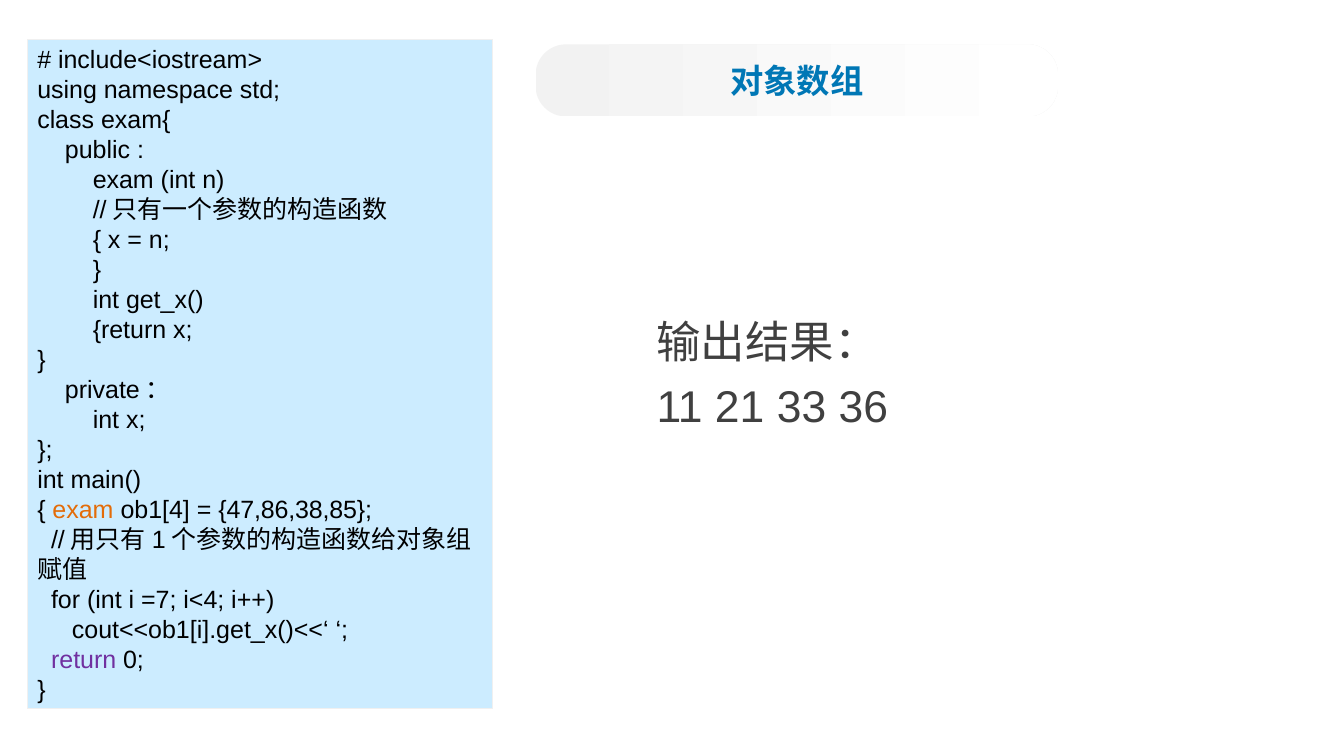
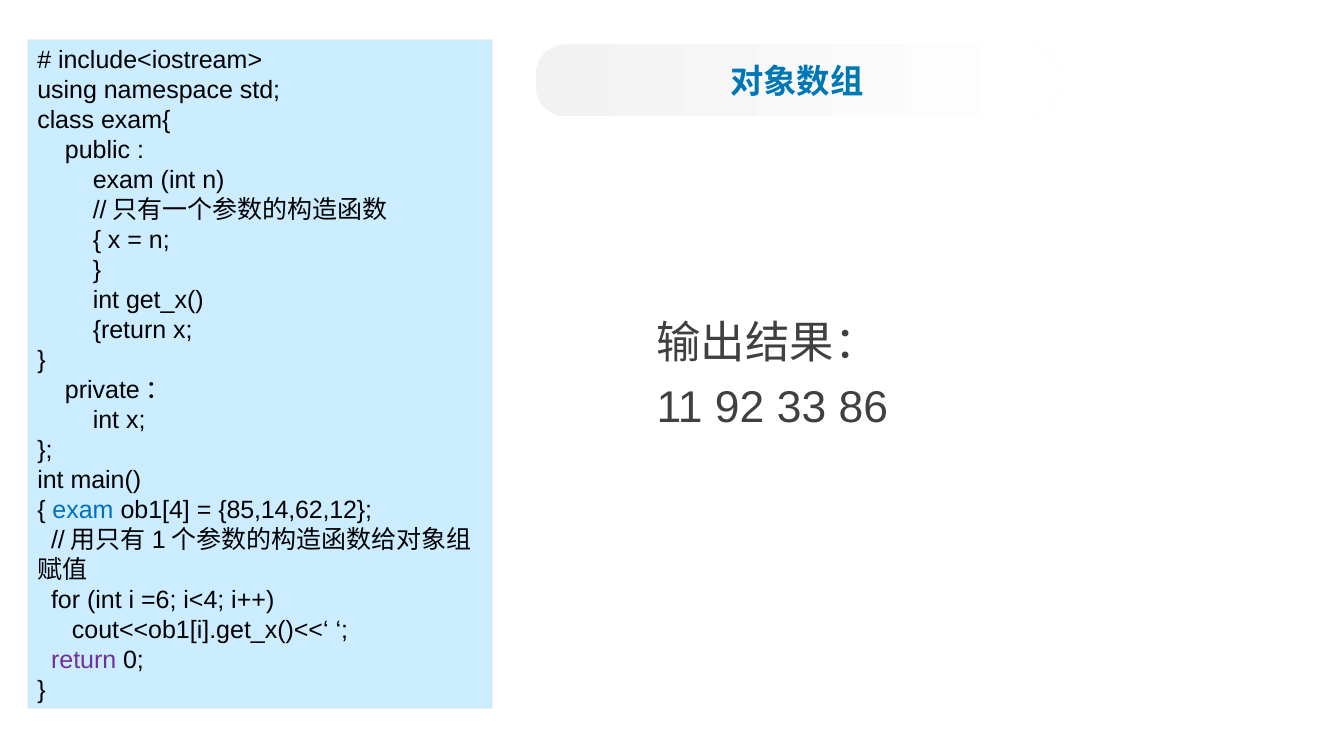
21: 21 -> 92 (740, 408)
36: 36 -> 86 (863, 408)
exam colour: orange -> blue (83, 511)
47,86,38,85: 47,86,38,85 -> 85,14,62,12 (295, 511)
=7: =7 -> =6 (159, 601)
